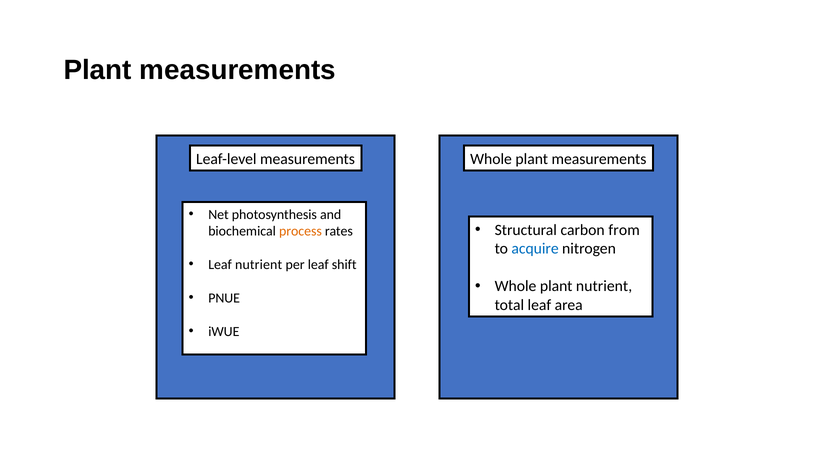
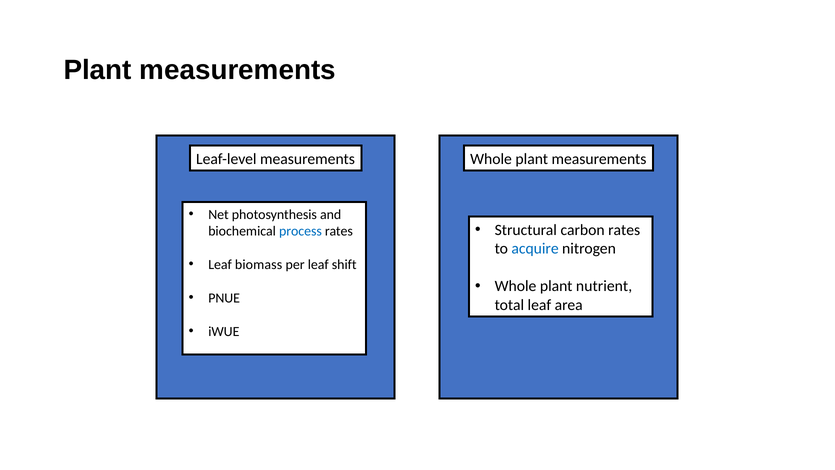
carbon from: from -> rates (624, 230)
process colour: orange -> blue (300, 231)
Leaf nutrient: nutrient -> biomass (259, 265)
